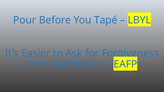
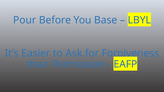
Tapé: Tapé -> Base (106, 20)
